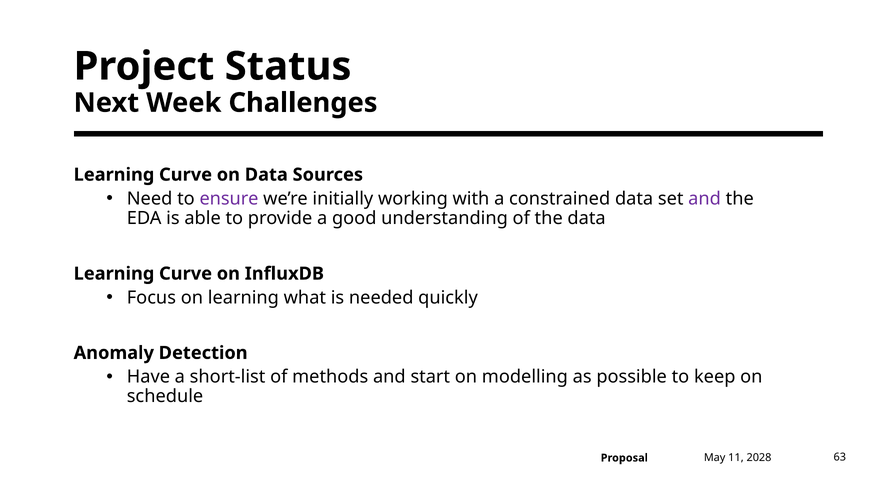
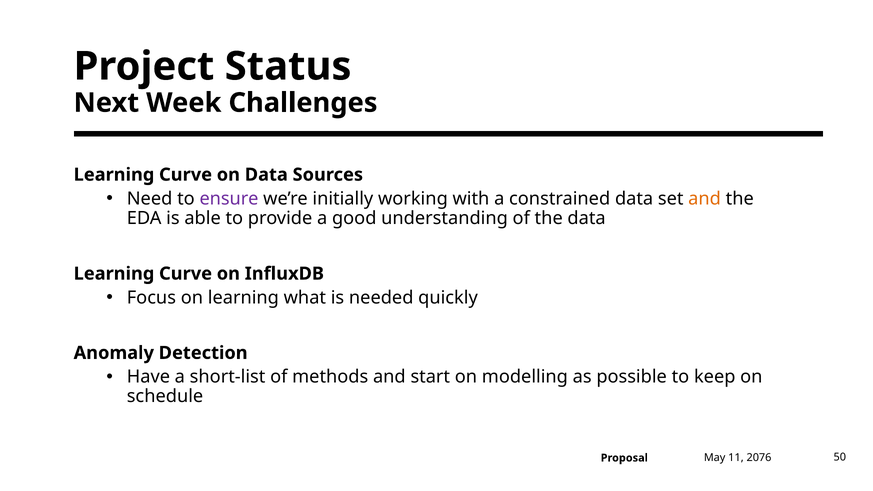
and colour: purple -> orange (705, 199)
2028: 2028 -> 2076 (759, 458)
63: 63 -> 50 (840, 457)
